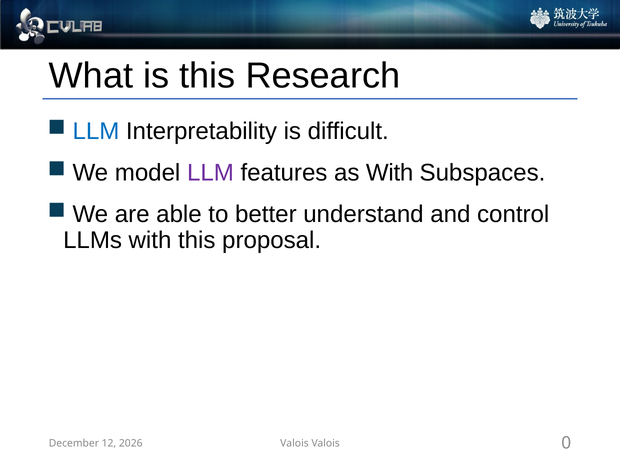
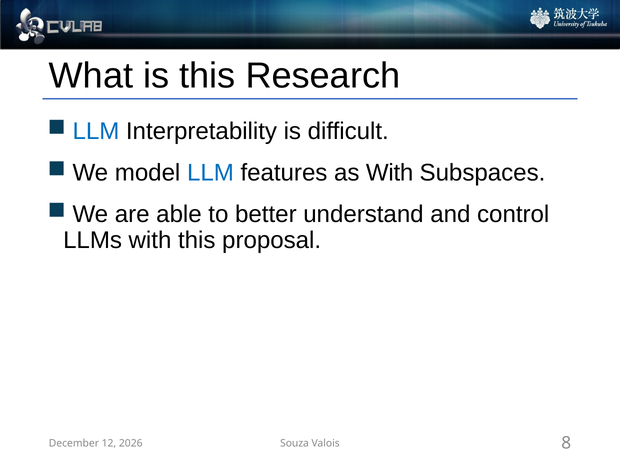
LLM colour: purple -> blue (210, 173)
Valois: Valois -> Souza (295, 443)
0: 0 -> 8 (566, 443)
